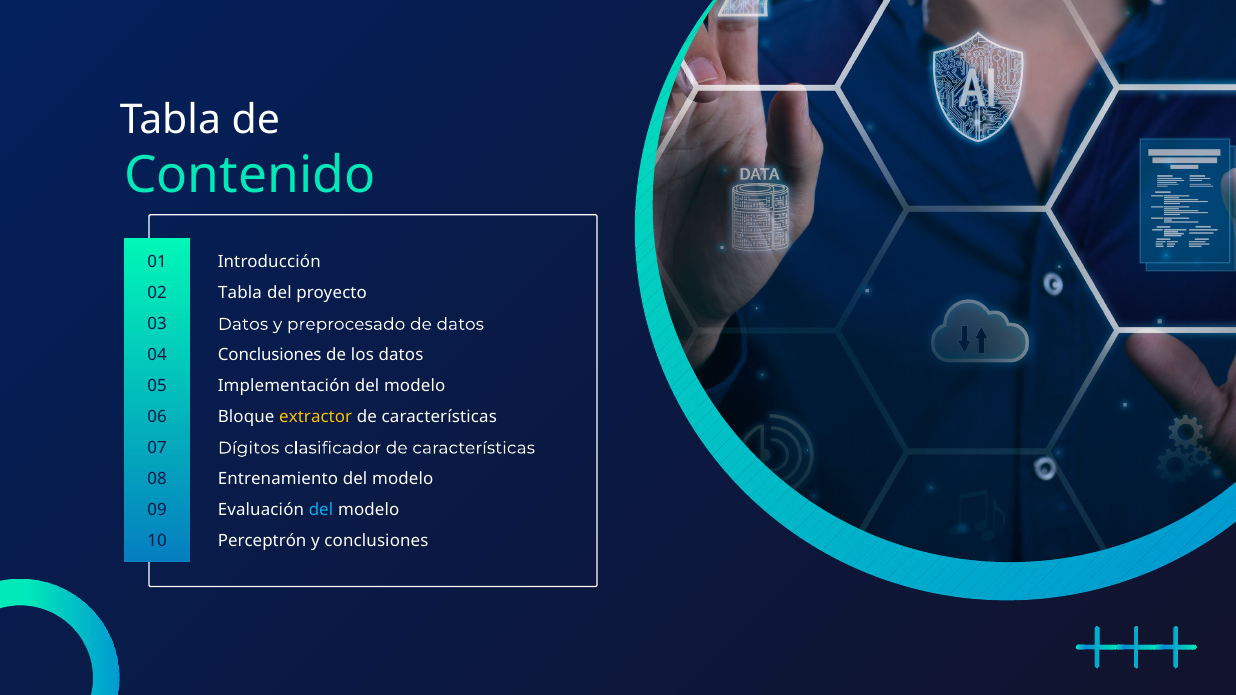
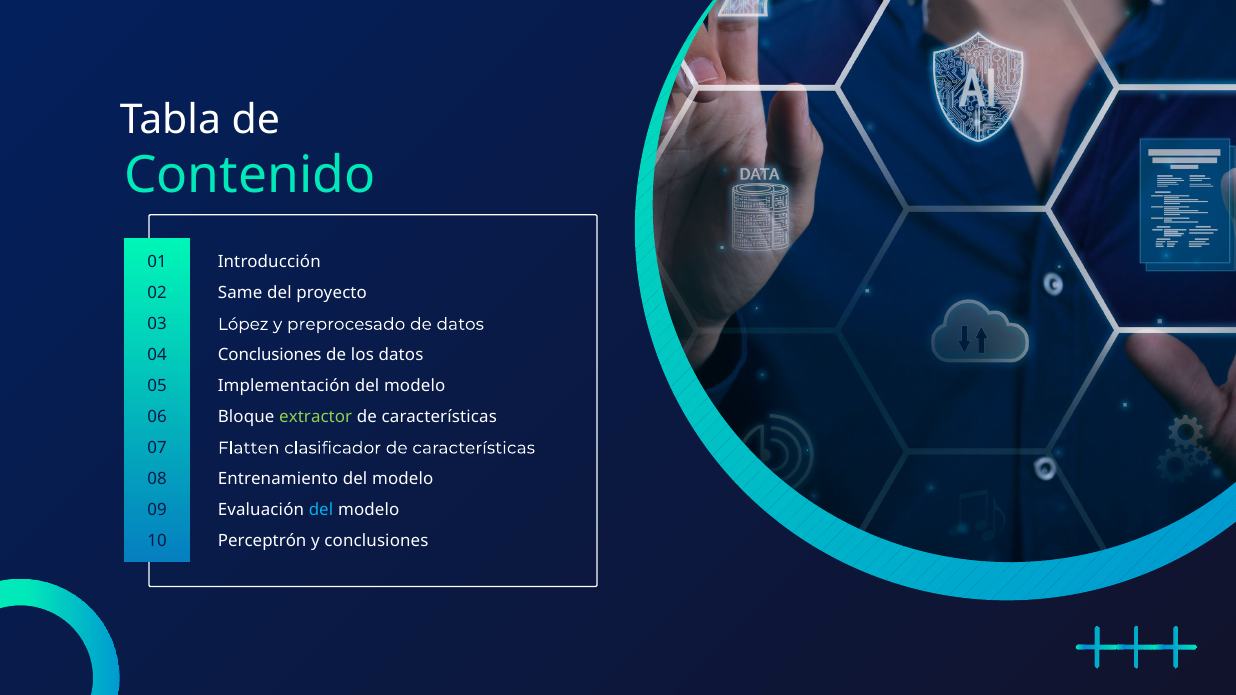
Tabla: Tabla -> Same (240, 293)
Datos: Datos -> López (243, 324)
extractor colour: yellow -> light green (316, 417)
Dígitos: Dígitos -> Flatten (249, 448)
